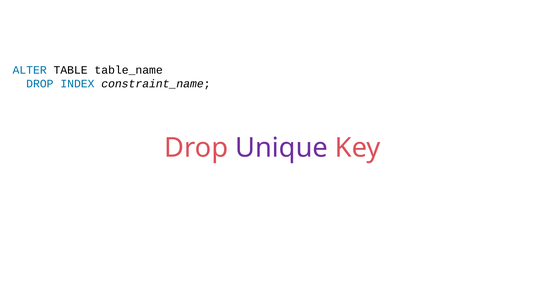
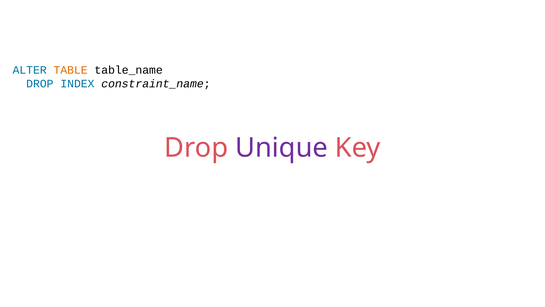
TABLE colour: black -> orange (71, 70)
